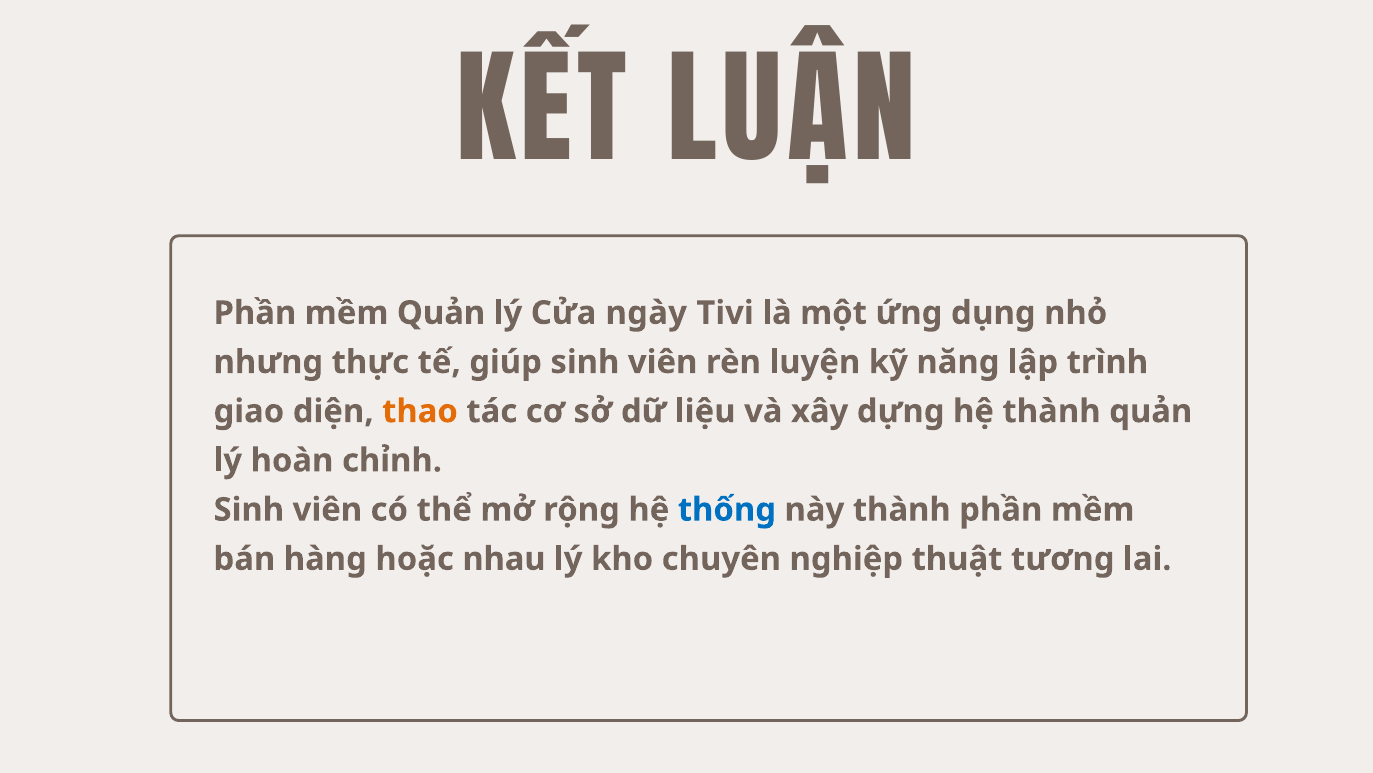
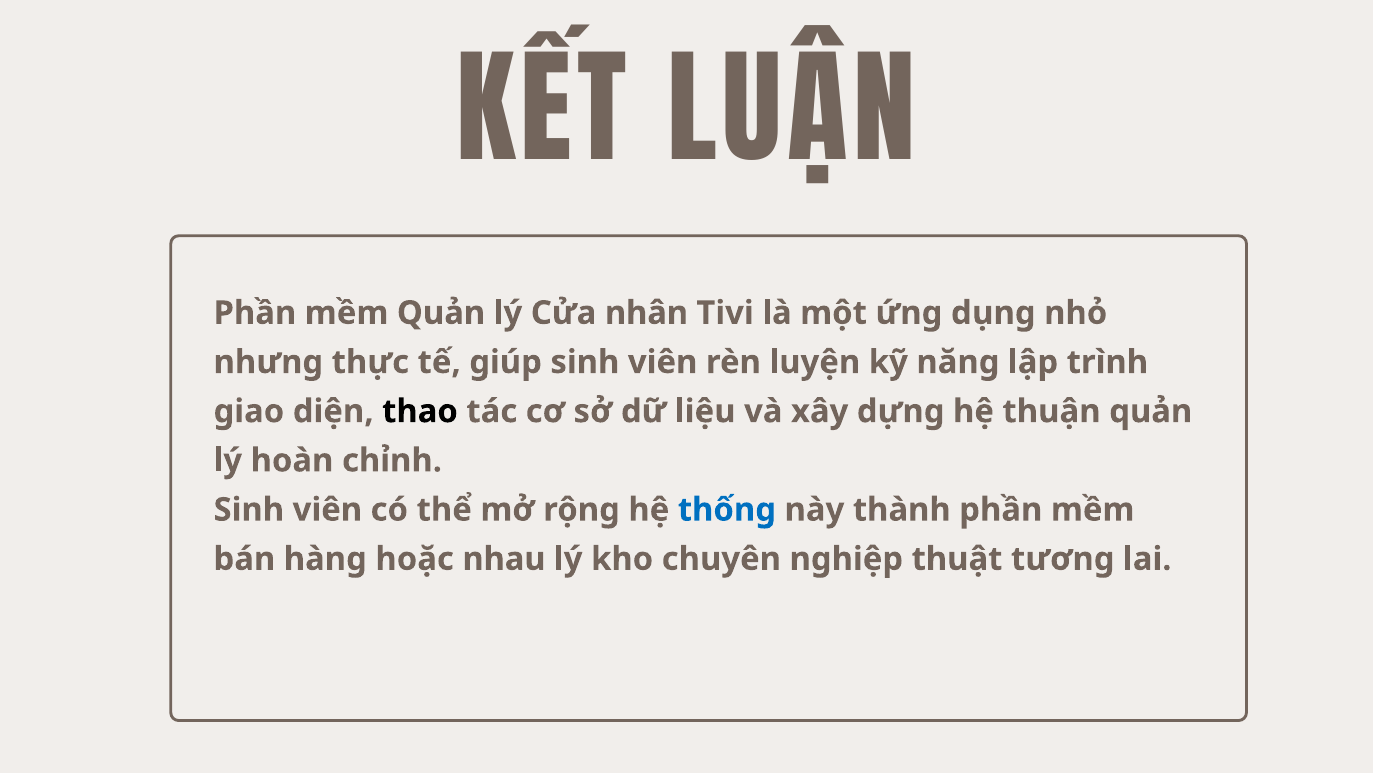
ngày: ngày -> nhân (646, 313)
thao colour: orange -> black (420, 411)
hệ thành: thành -> thuận (1052, 411)
